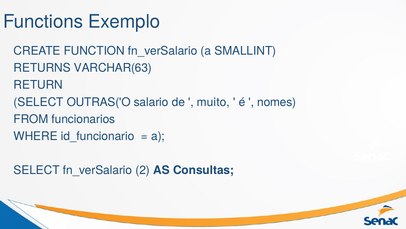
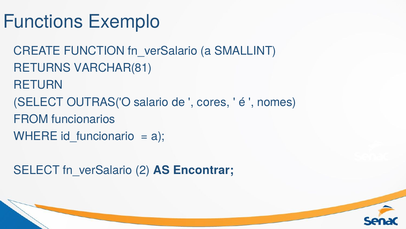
VARCHAR(63: VARCHAR(63 -> VARCHAR(81 (113, 68)
muito: muito -> cores (213, 102)
Consultas: Consultas -> Encontrar (203, 170)
